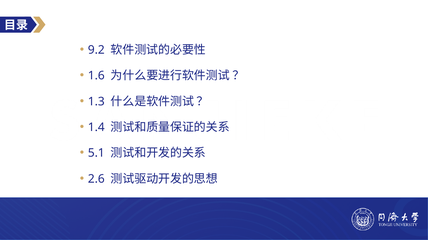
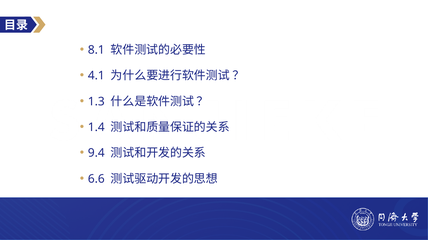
9.2: 9.2 -> 8.1 (96, 50)
1.6: 1.6 -> 4.1 (96, 76)
5.1: 5.1 -> 9.4 (96, 154)
2.6: 2.6 -> 6.6 (96, 179)
